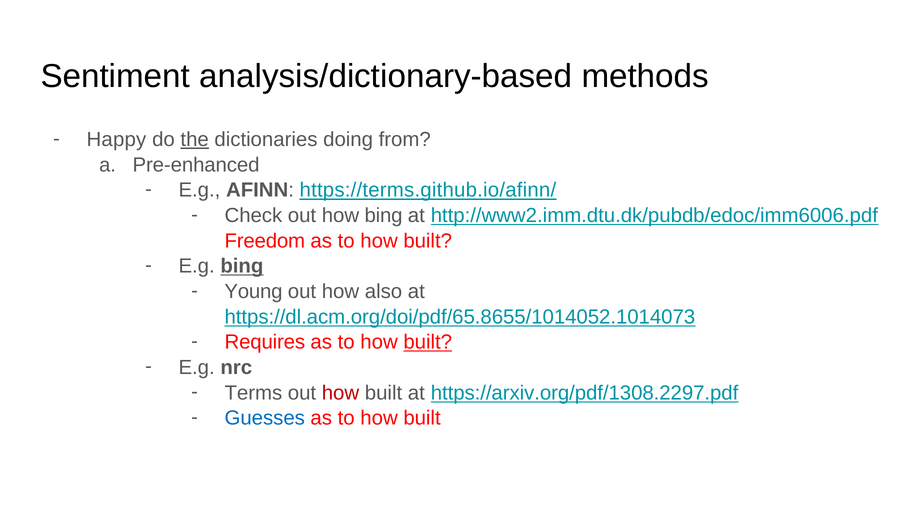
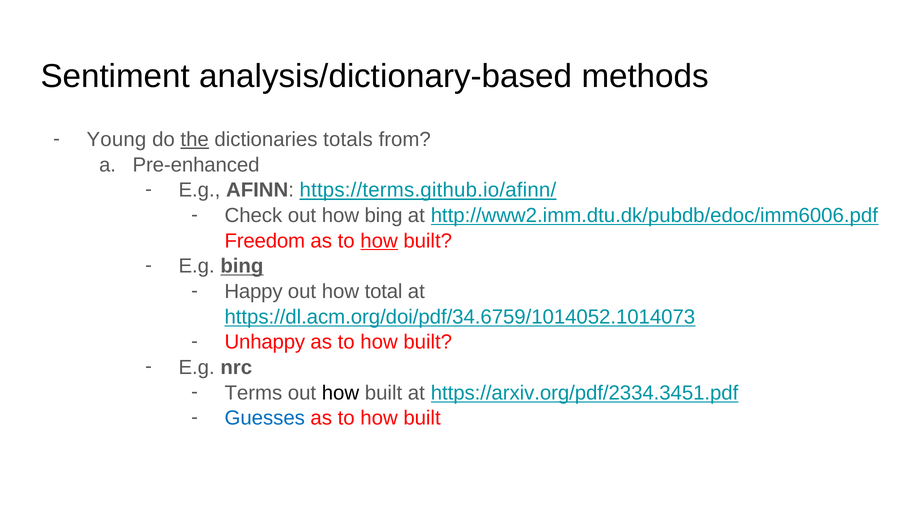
Happy: Happy -> Young (116, 140)
doing: doing -> totals (348, 140)
how underline: none -> present (379, 241)
Young: Young -> Happy (253, 292)
also: also -> total (384, 292)
https://dl.acm.org/doi/pdf/65.8655/1014052.1014073: https://dl.acm.org/doi/pdf/65.8655/1014052.1014073 -> https://dl.acm.org/doi/pdf/34.6759/1014052.1014073 (460, 317)
Requires: Requires -> Unhappy (265, 342)
built underline: present -> none (428, 342)
how colour: red -> black (340, 393)
https://arxiv.org/pdf/1308.2297.pdf: https://arxiv.org/pdf/1308.2297.pdf -> https://arxiv.org/pdf/2334.3451.pdf (585, 393)
